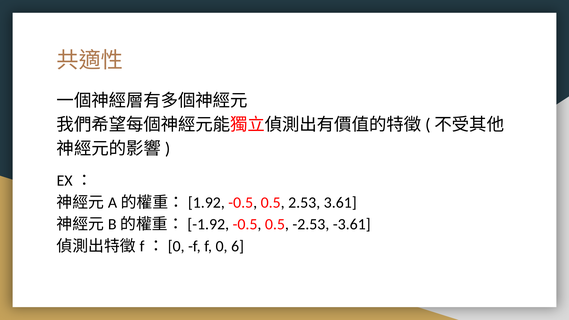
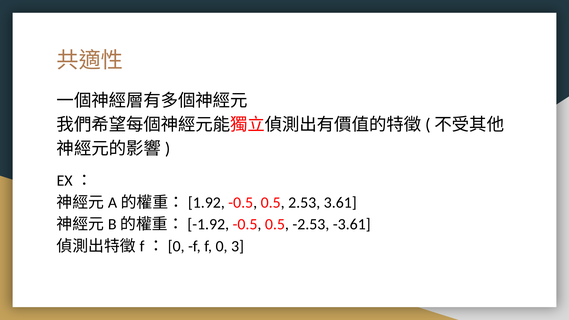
6: 6 -> 3 (238, 246)
